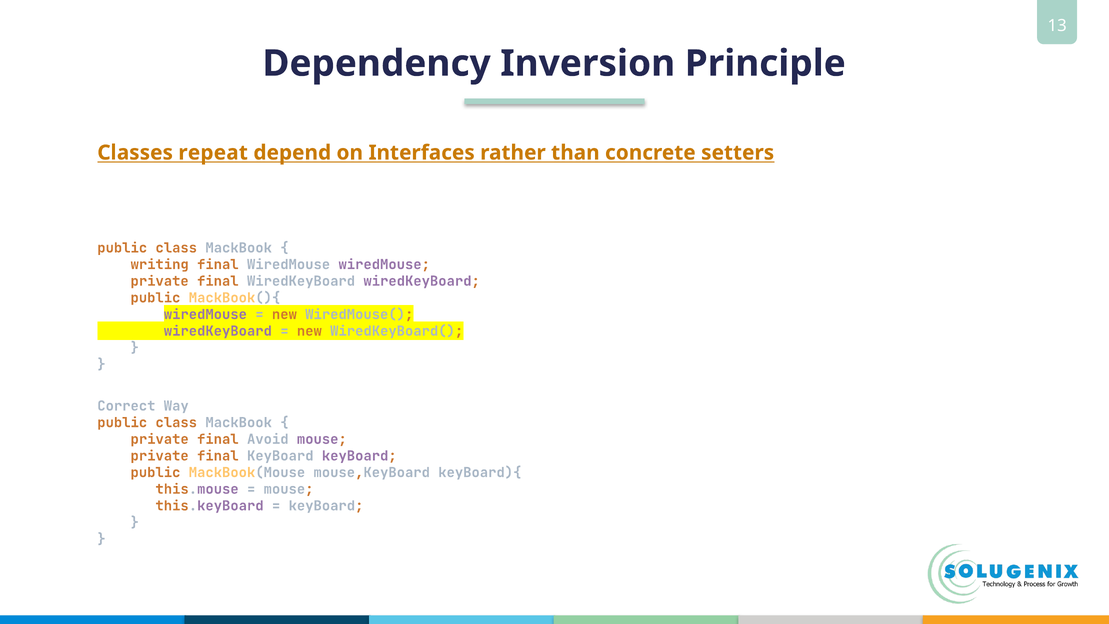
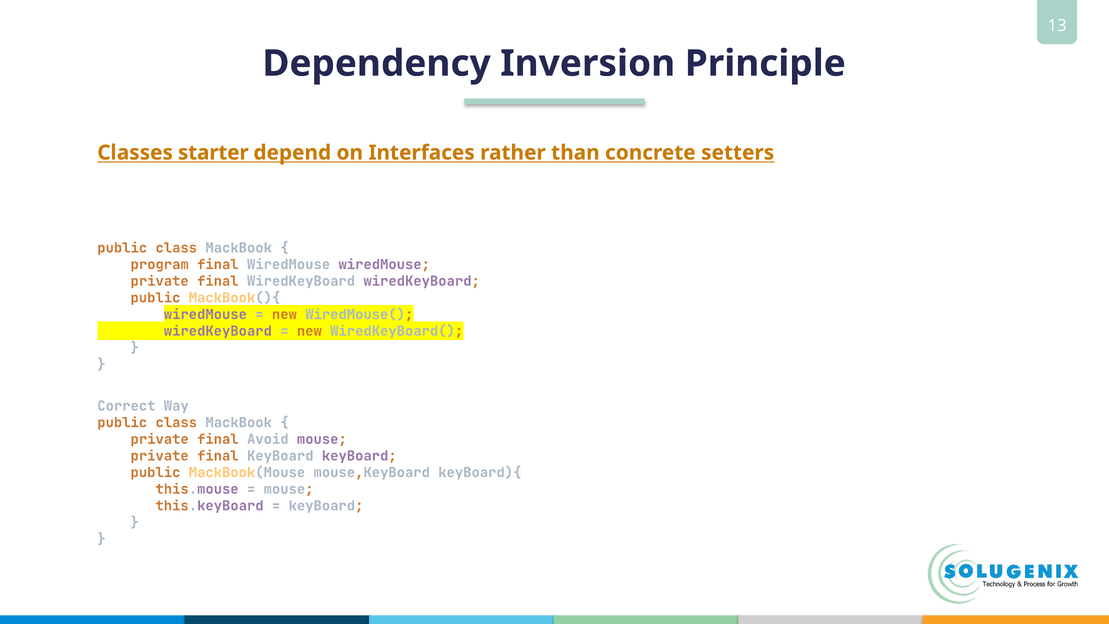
repeat: repeat -> starter (213, 153)
writing: writing -> program (160, 264)
